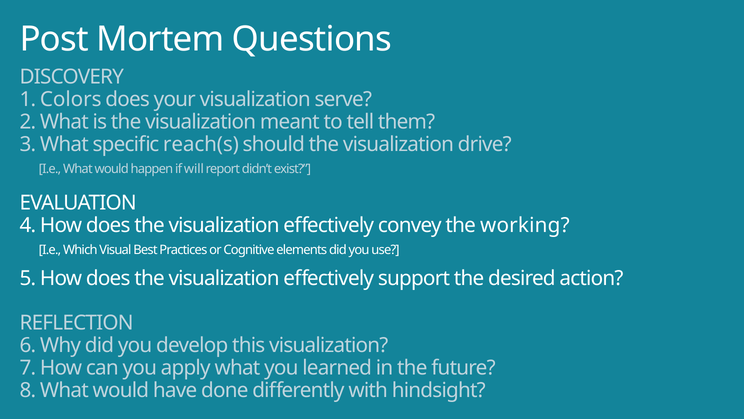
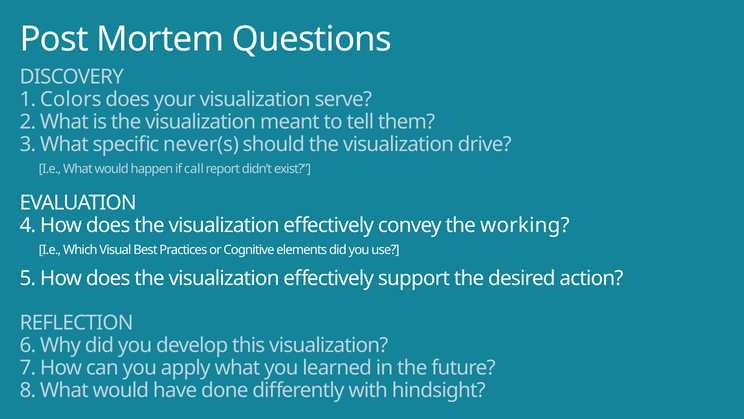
reach(s: reach(s -> never(s (201, 144)
will: will -> call (194, 169)
